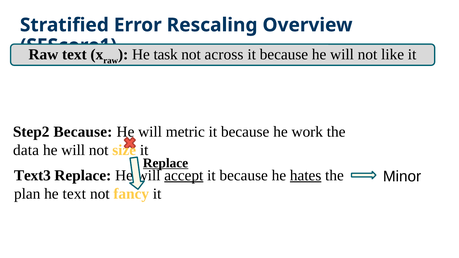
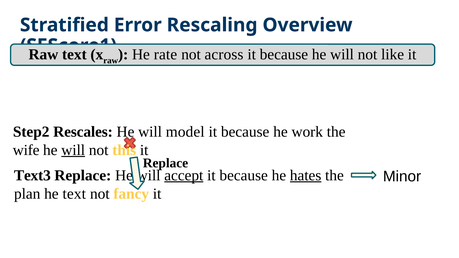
task: task -> rate (165, 55)
Step2 Because: Because -> Rescales (83, 132)
metric: metric -> model (185, 132)
data: data -> wife (26, 150)
will underline: none -> present (73, 150)
size: size -> this (124, 150)
Replace underline: present -> none (166, 163)
